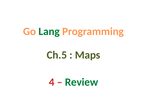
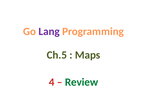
Lang colour: green -> purple (49, 31)
